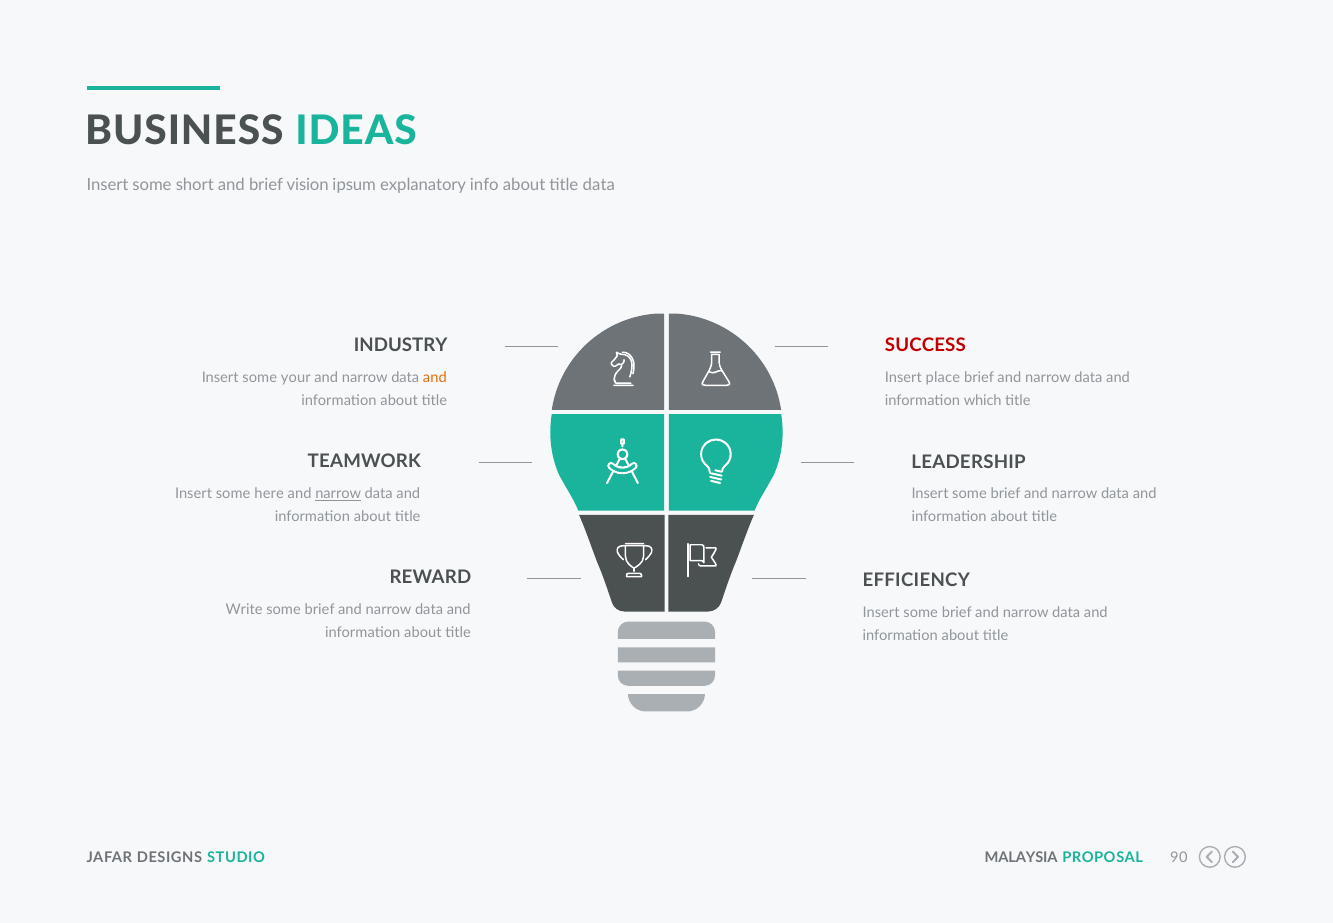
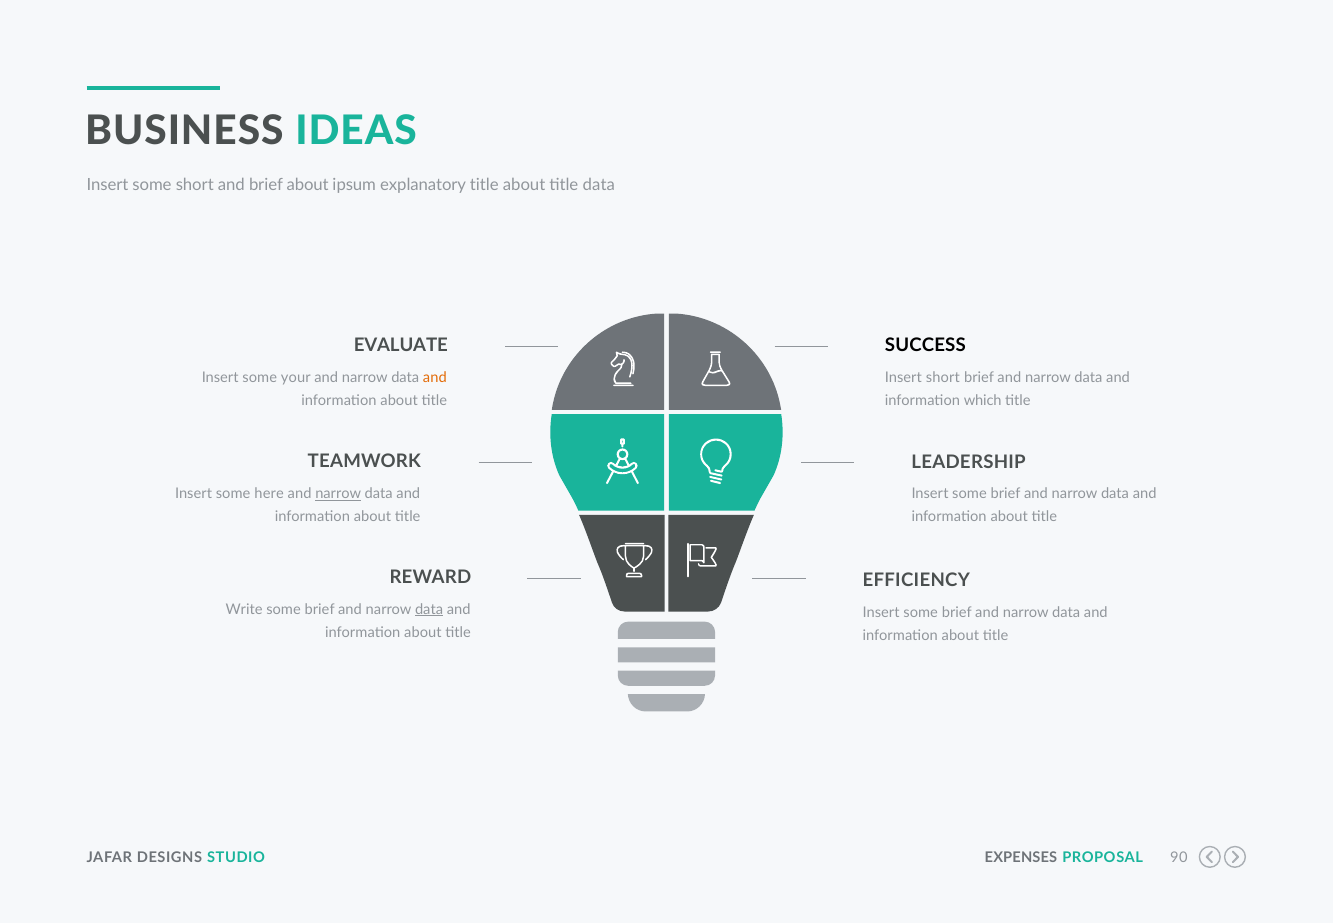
brief vision: vision -> about (308, 185)
explanatory info: info -> title (484, 185)
INDUSTRY: INDUSTRY -> EVALUATE (401, 346)
SUCCESS colour: red -> black (925, 346)
Insert place: place -> short (943, 378)
data underline: none -> present (429, 610)
MALAYSIA: MALAYSIA -> EXPENSES (1021, 857)
